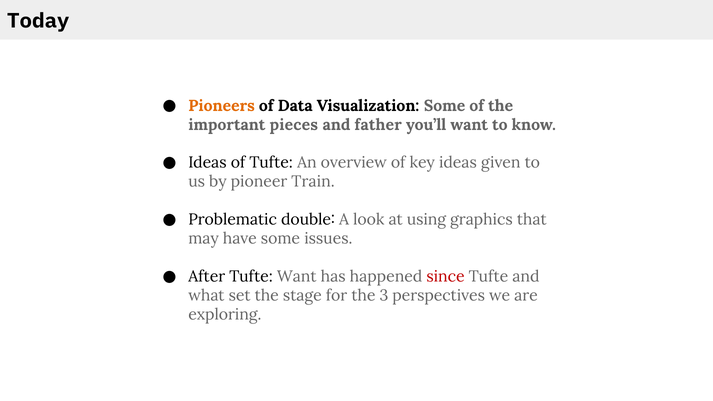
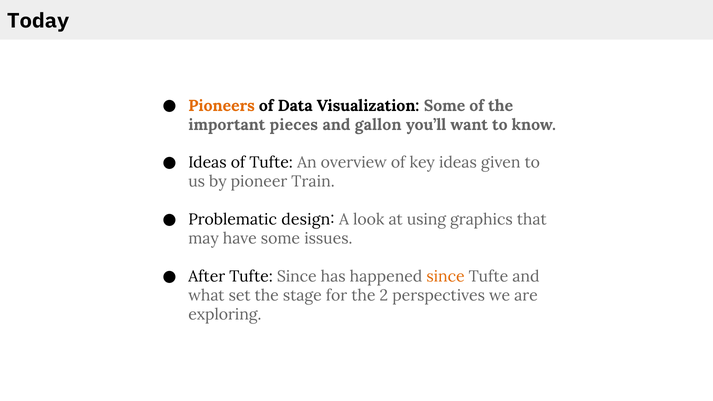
father: father -> gallon (378, 125)
double: double -> design (308, 220)
Tufte Want: Want -> Since (297, 277)
since colour: red -> orange (446, 277)
3: 3 -> 2 (384, 296)
